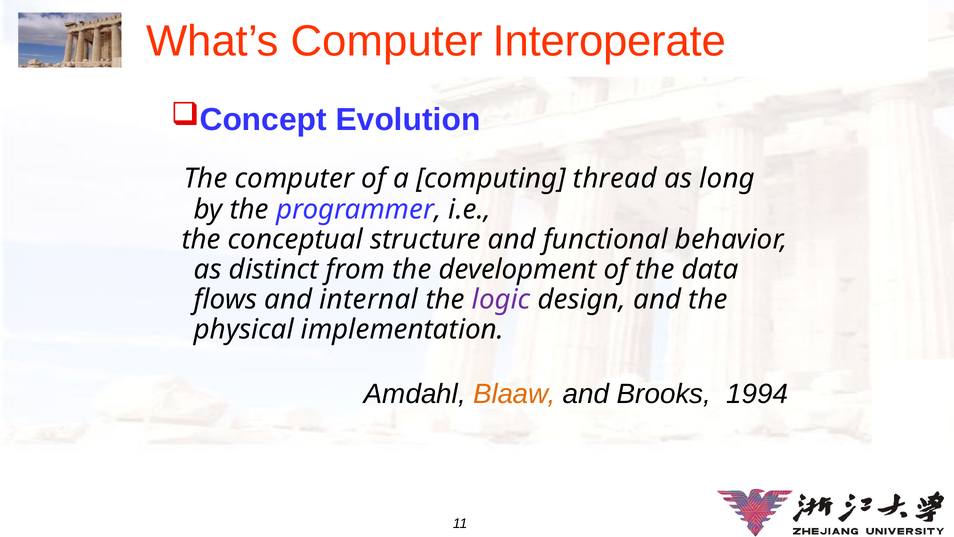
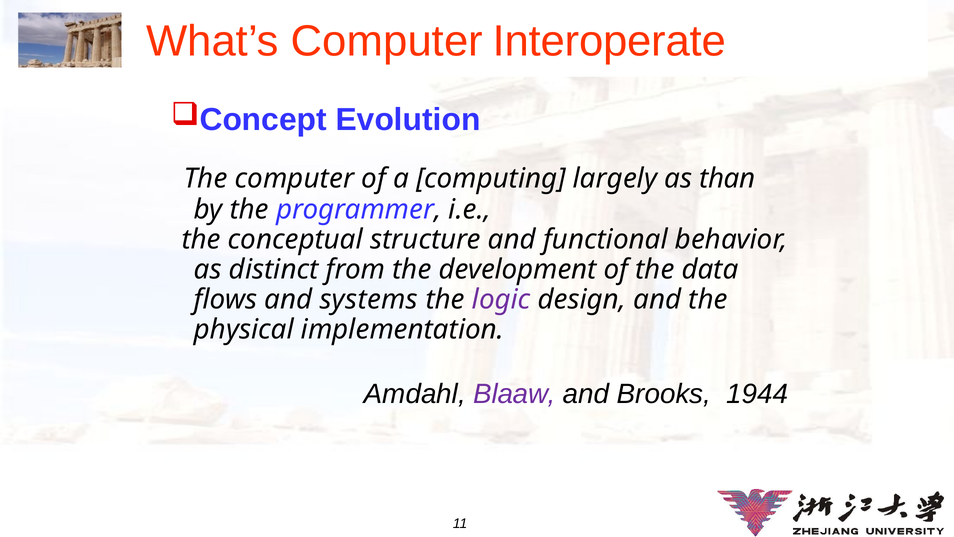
thread: thread -> largely (615, 178)
long: long -> than (727, 178)
internal: internal -> systems (369, 299)
Blaaw colour: orange -> purple (514, 394)
1994: 1994 -> 1944 (757, 394)
